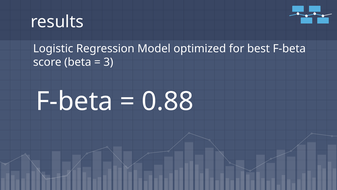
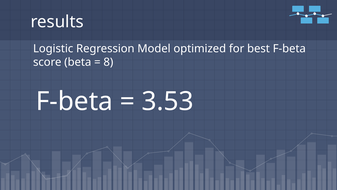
3: 3 -> 8 (108, 62)
0.88: 0.88 -> 3.53 (168, 101)
